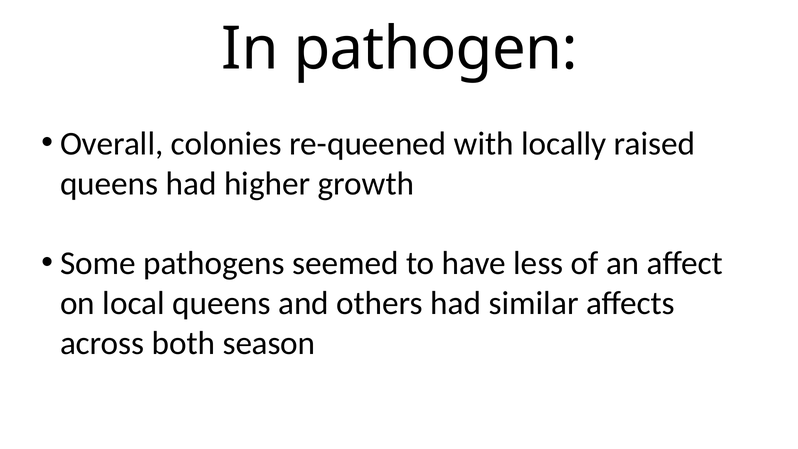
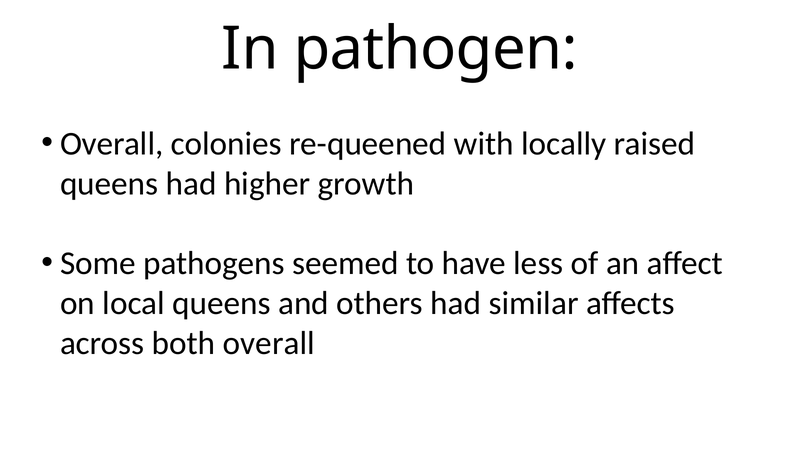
both season: season -> overall (269, 343)
